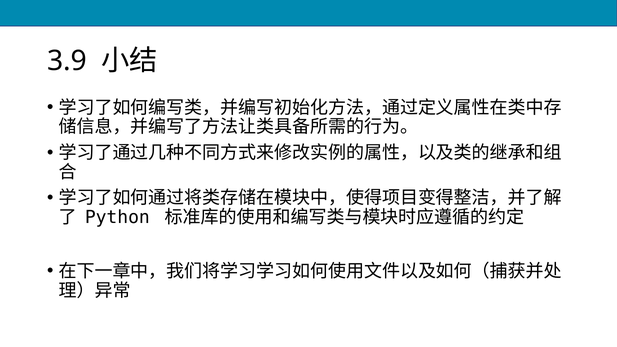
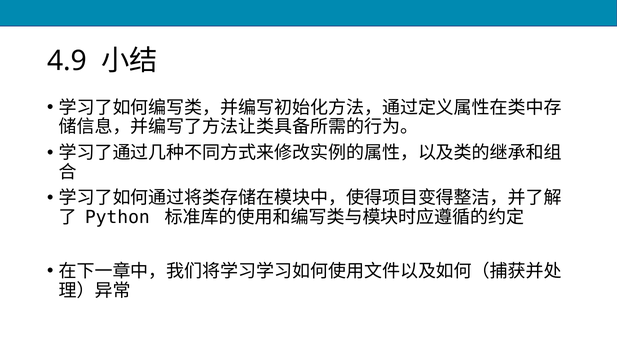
3.9: 3.9 -> 4.9 (67, 61)
